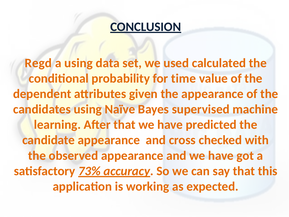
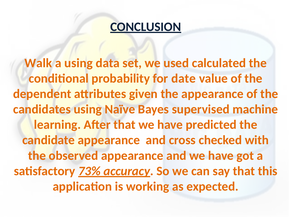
Regd: Regd -> Walk (38, 63)
time: time -> date (184, 78)
